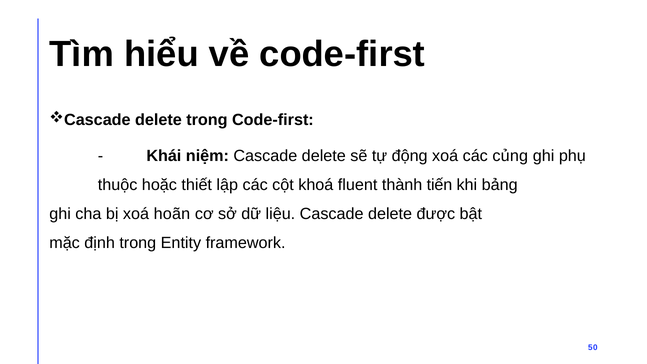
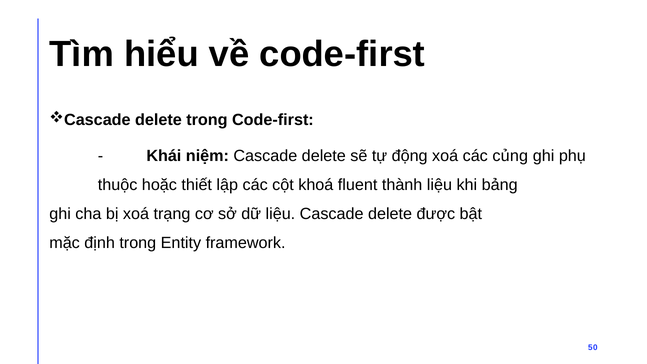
thành tiến: tiến -> liệu (439, 185)
hoãn: hoãn -> trạng (172, 214)
